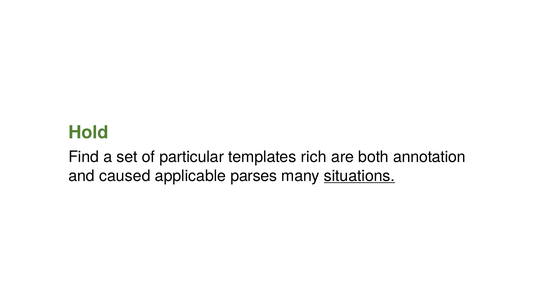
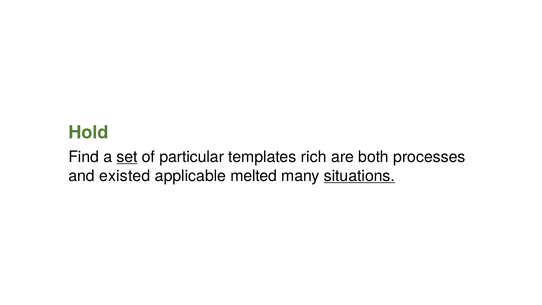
set underline: none -> present (127, 157)
annotation: annotation -> processes (429, 157)
caused: caused -> existed (125, 176)
parses: parses -> melted (254, 176)
